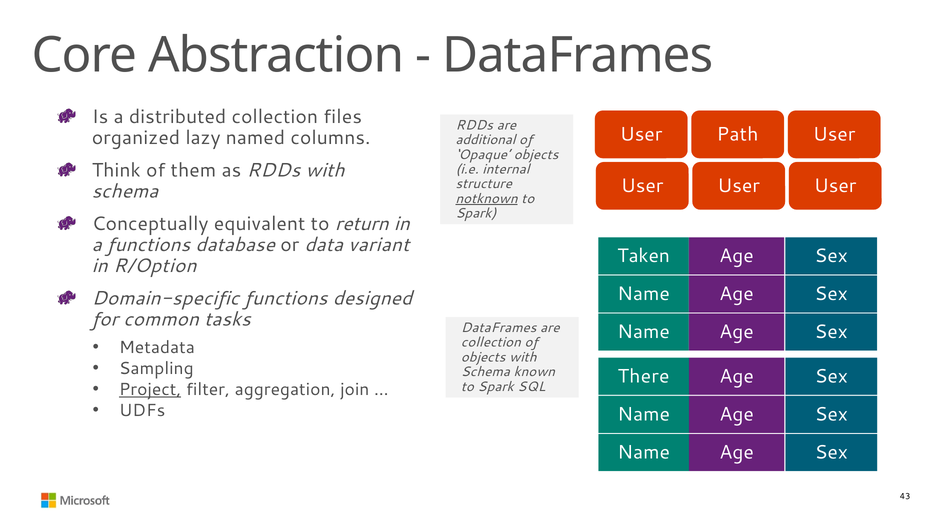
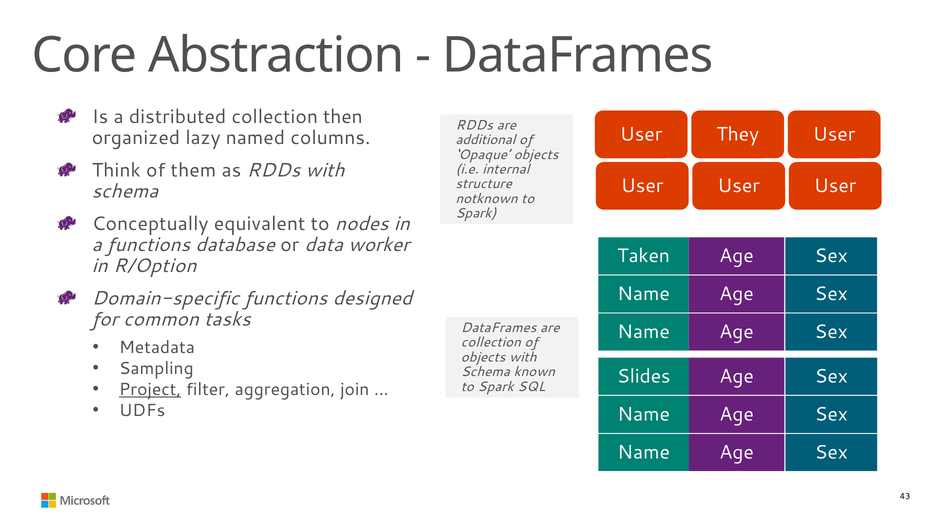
files: files -> then (343, 117)
Path: Path -> They (738, 134)
notknown underline: present -> none (487, 199)
return: return -> nodes (362, 224)
variant: variant -> worker (379, 245)
There: There -> Slides (644, 376)
